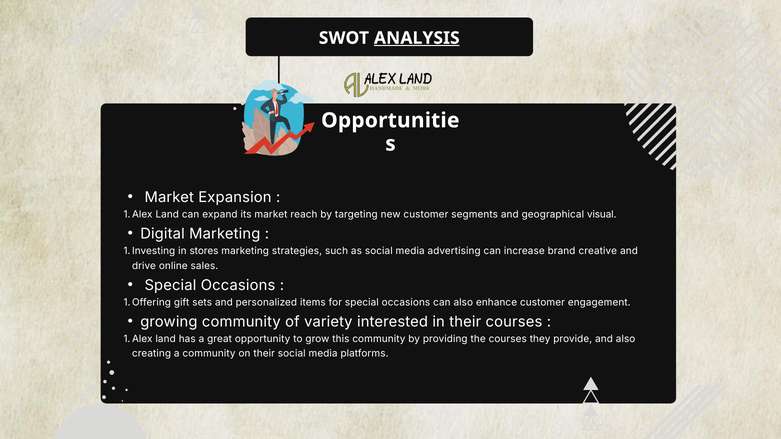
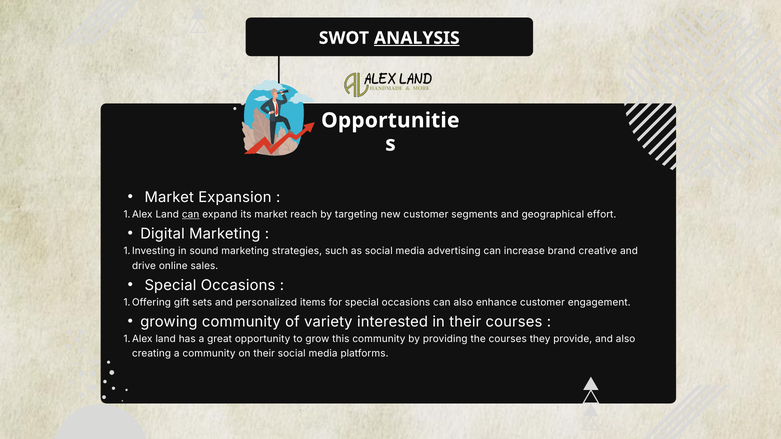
can underline: none -> present (191, 215)
visual: visual -> effort (602, 215)
stores: stores -> sound (204, 251)
